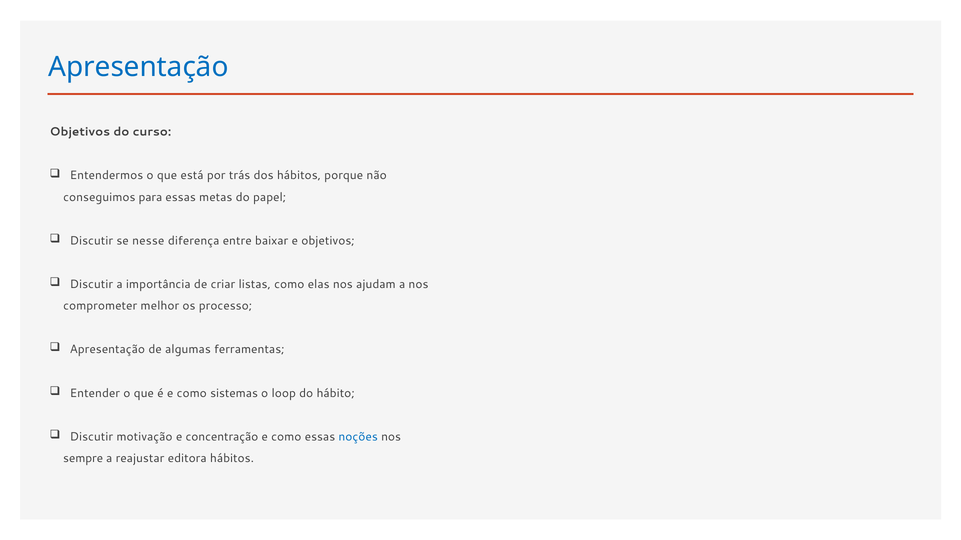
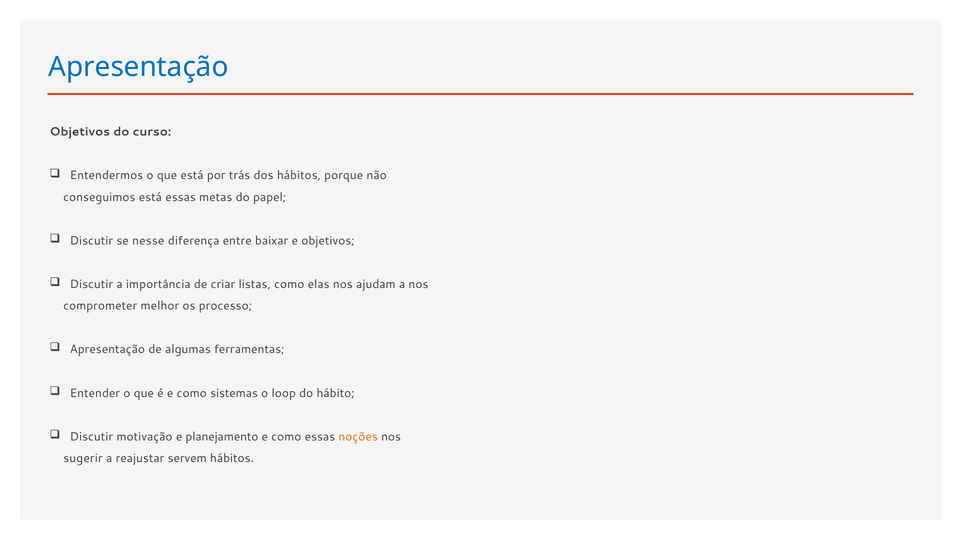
conseguimos para: para -> está (150, 197)
concentração: concentração -> planejamento (222, 437)
noções colour: blue -> orange (358, 437)
sempre: sempre -> sugerir (83, 459)
editora: editora -> servem (187, 459)
